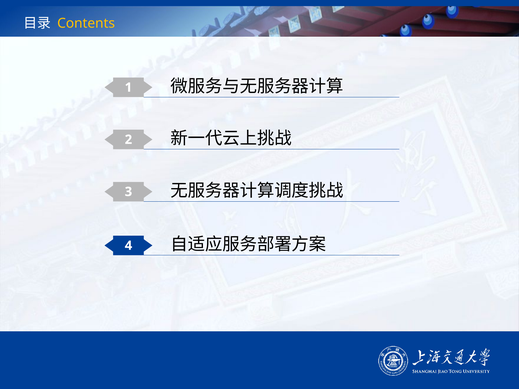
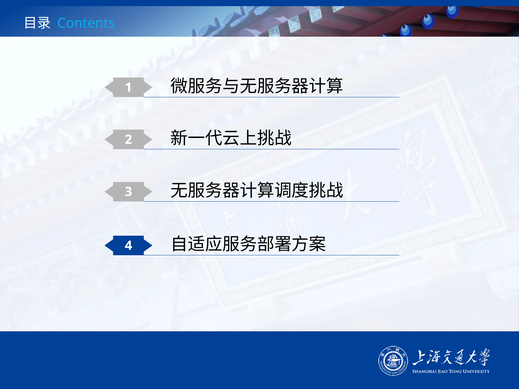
Contents colour: yellow -> light blue (86, 23)
